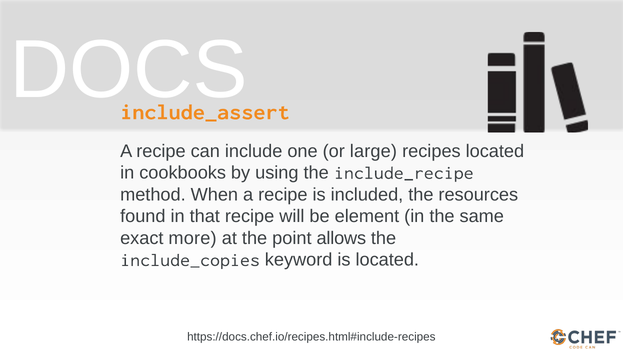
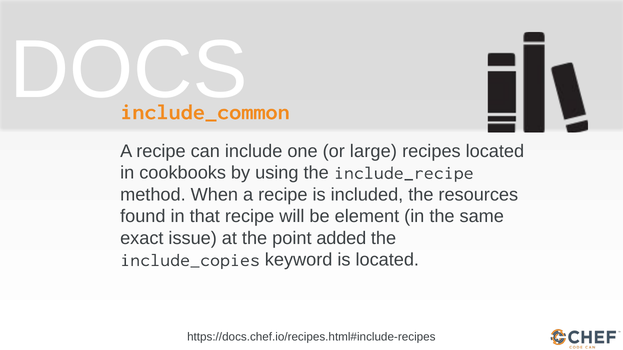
include_assert: include_assert -> include_common (205, 112)
more: more -> issue (193, 238)
allows: allows -> added (341, 238)
